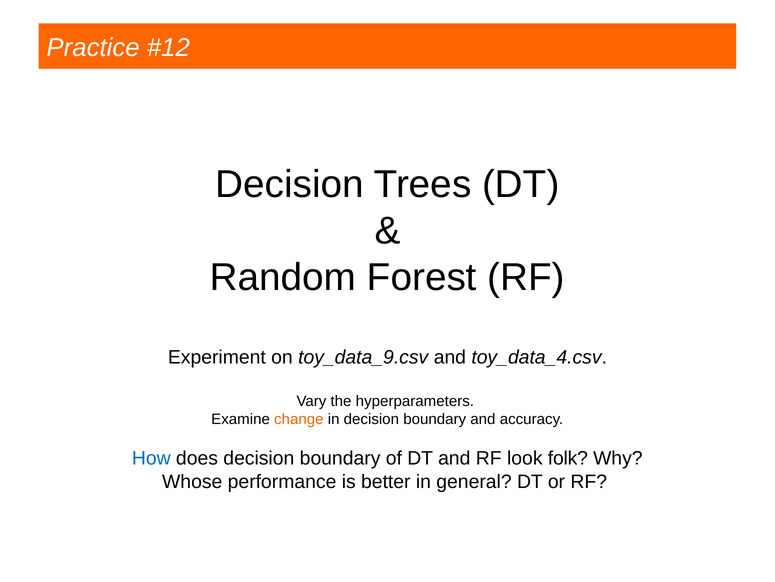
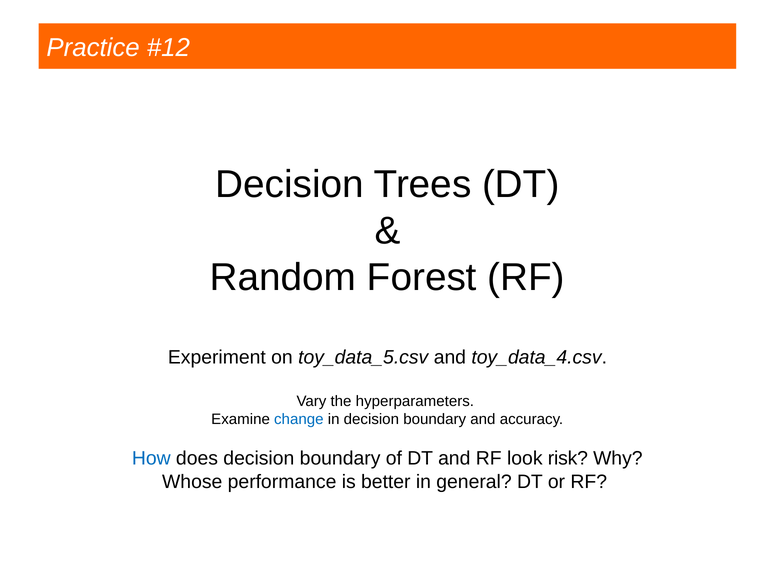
toy_data_9.csv: toy_data_9.csv -> toy_data_5.csv (363, 357)
change colour: orange -> blue (299, 419)
folk: folk -> risk (568, 458)
